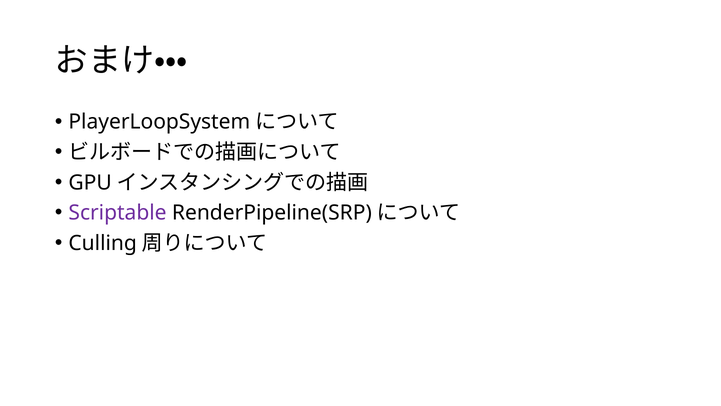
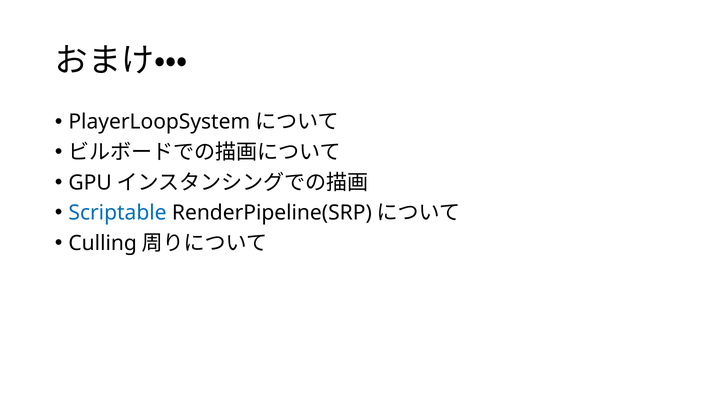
Scriptable colour: purple -> blue (118, 213)
